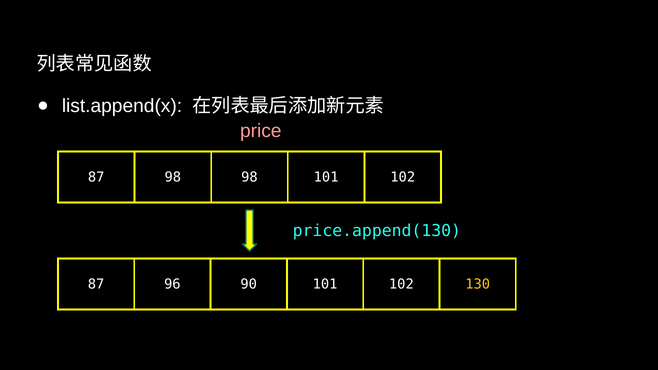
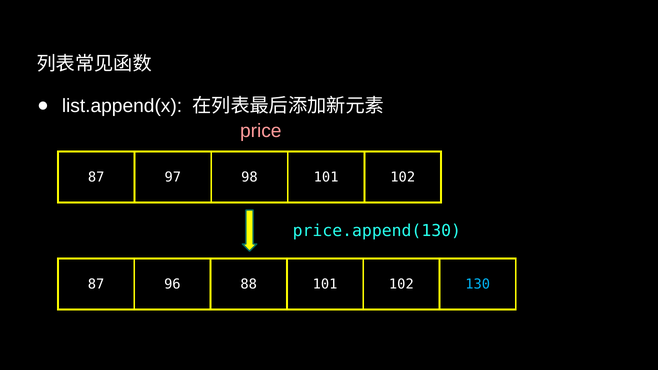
87 98: 98 -> 97 (173, 177)
90: 90 -> 88 (249, 284)
130 colour: yellow -> light blue (478, 284)
